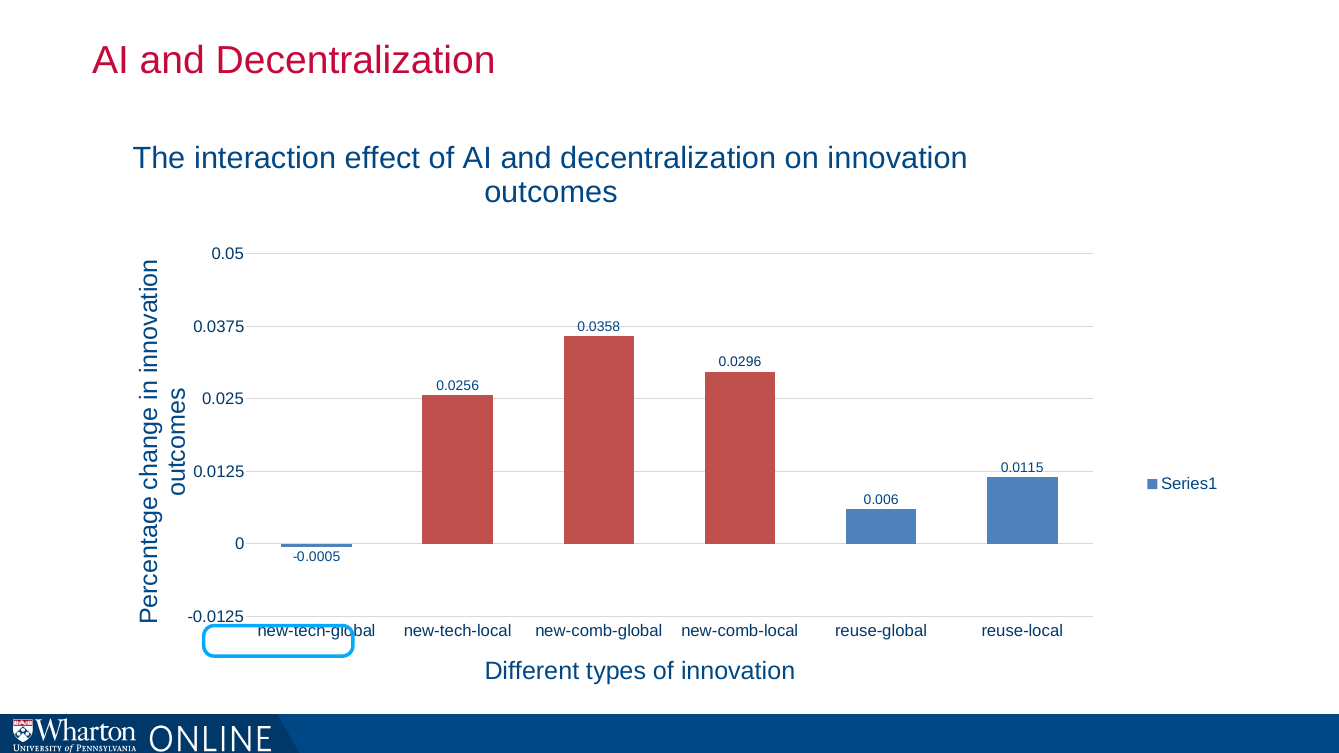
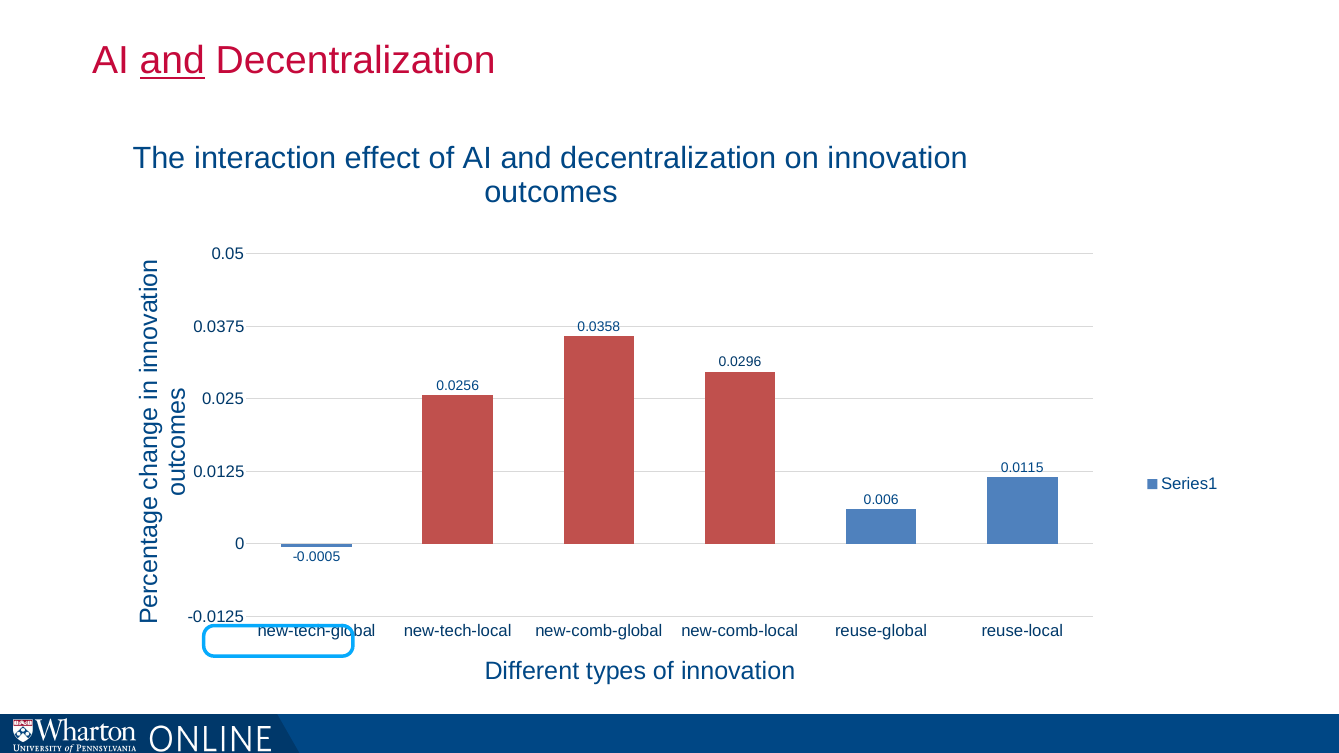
and underline: none -> present (172, 61)
